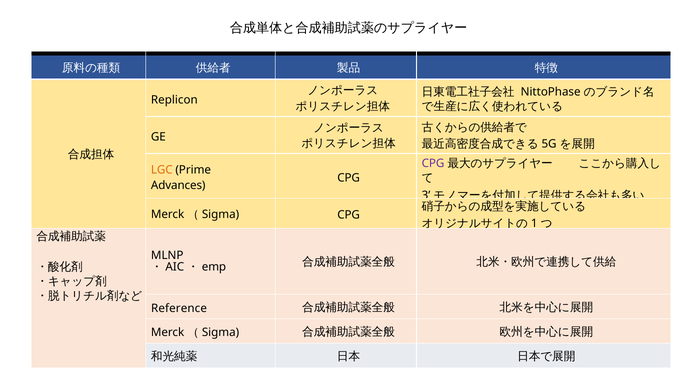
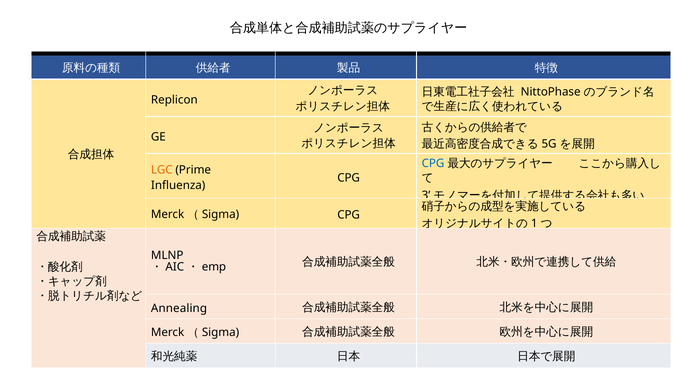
CPG colour: purple -> blue (433, 164)
Advances: Advances -> Influenza (178, 186)
Reference: Reference -> Annealing (179, 309)
